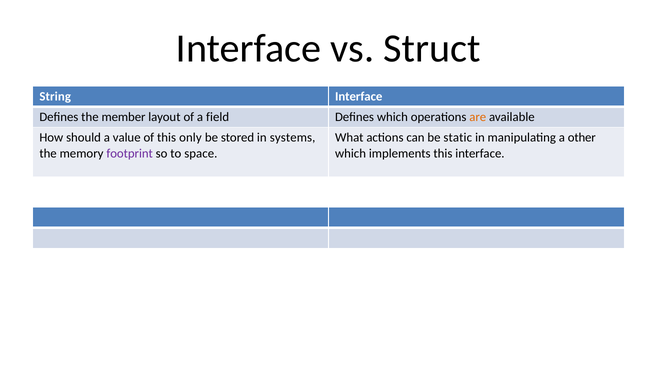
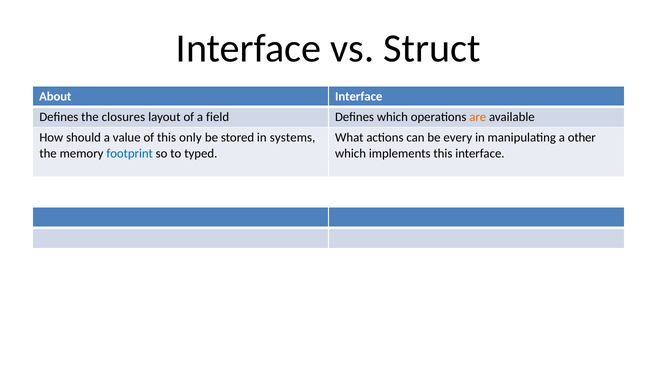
String: String -> About (55, 97)
member: member -> closures (123, 117)
static: static -> every (458, 138)
footprint colour: purple -> blue (130, 153)
space: space -> typed (201, 153)
